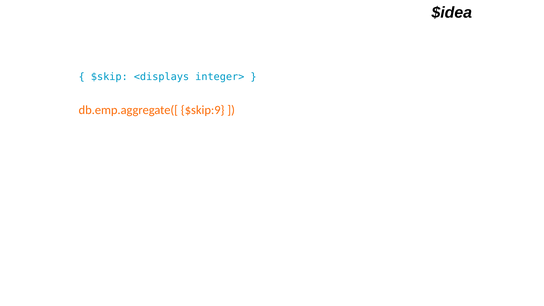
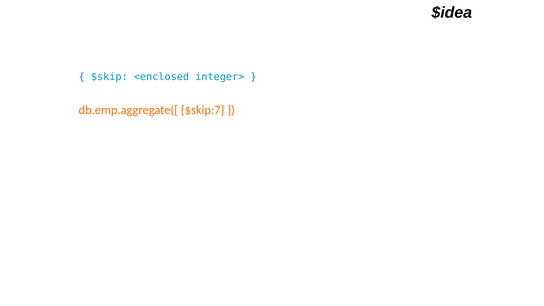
<displays: <displays -> <enclosed (161, 77)
$skip:9: $skip:9 -> $skip:7 (203, 110)
